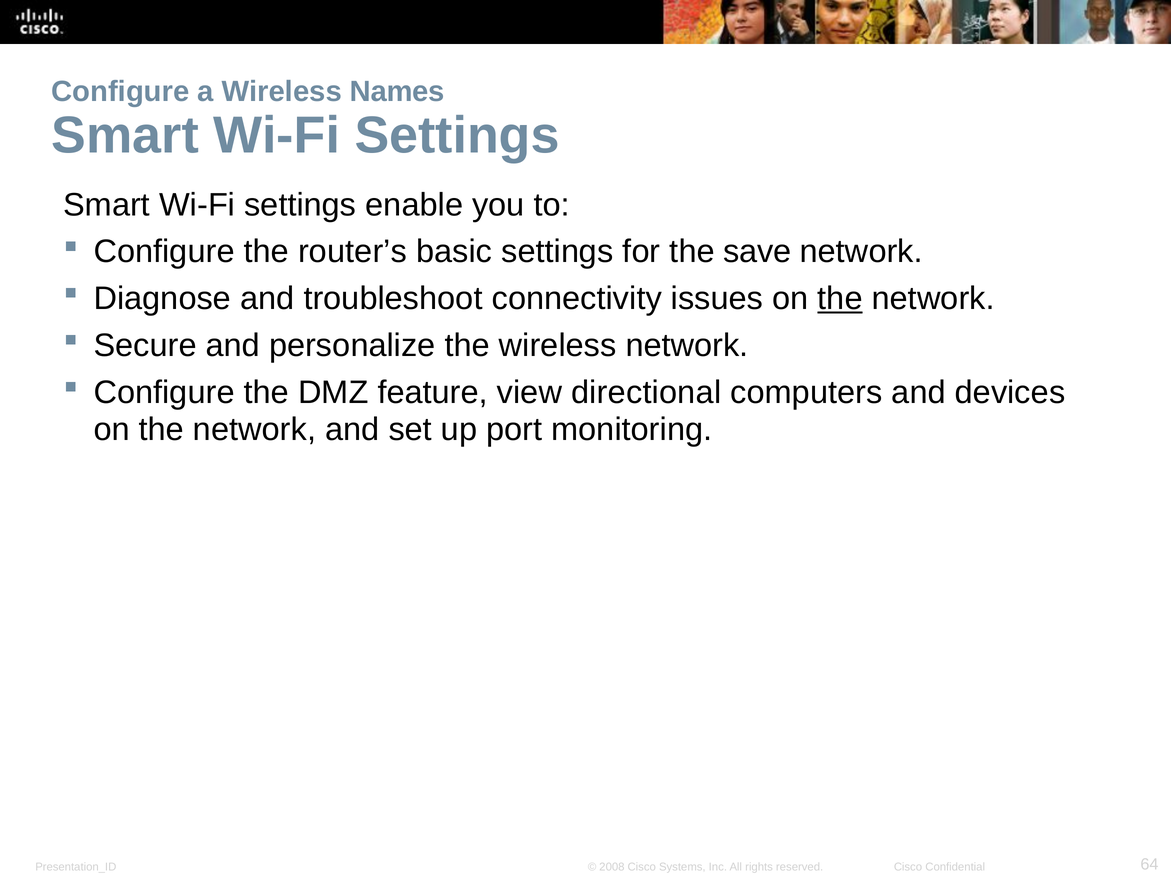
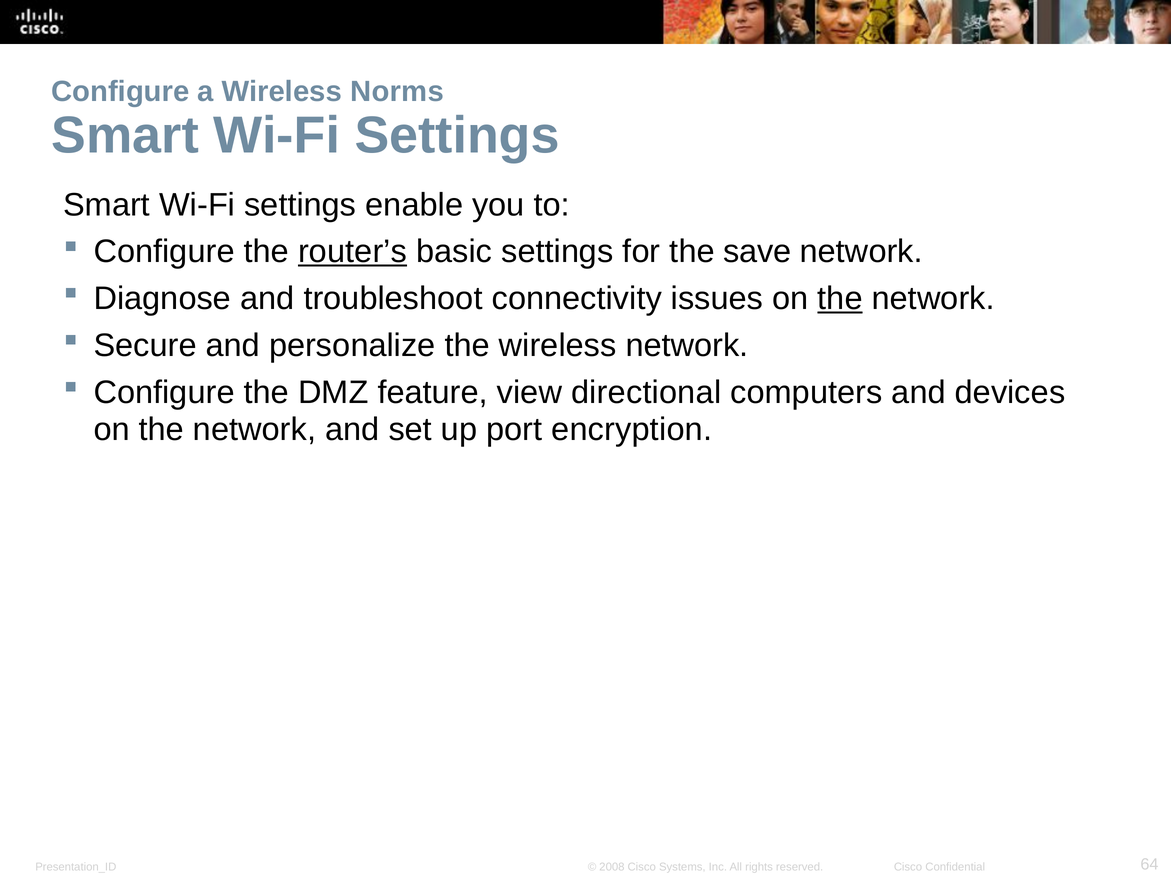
Names: Names -> Norms (397, 92)
router’s underline: none -> present (353, 252)
monitoring: monitoring -> encryption (632, 430)
